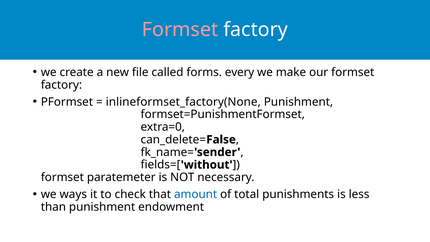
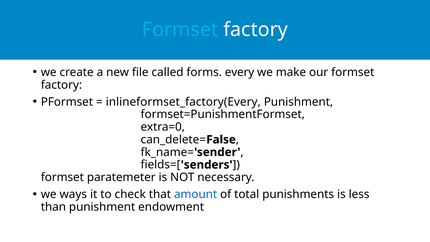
Formset colour: pink -> light blue (180, 30)
inlineformset_factory(None: inlineformset_factory(None -> inlineformset_factory(Every (183, 102)
without: without -> senders (207, 165)
